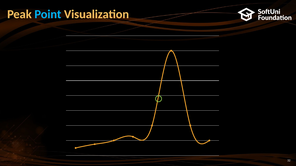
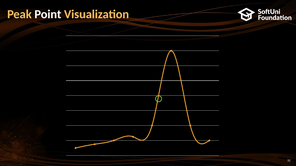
Point colour: light blue -> white (48, 14)
